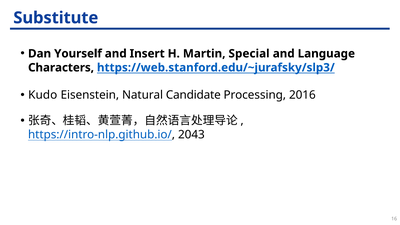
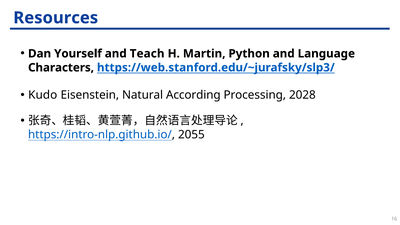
Substitute: Substitute -> Resources (56, 18)
Insert: Insert -> Teach (147, 54)
Special: Special -> Python (249, 54)
Candidate: Candidate -> According (193, 95)
2016: 2016 -> 2028 (302, 95)
2043: 2043 -> 2055 (191, 135)
